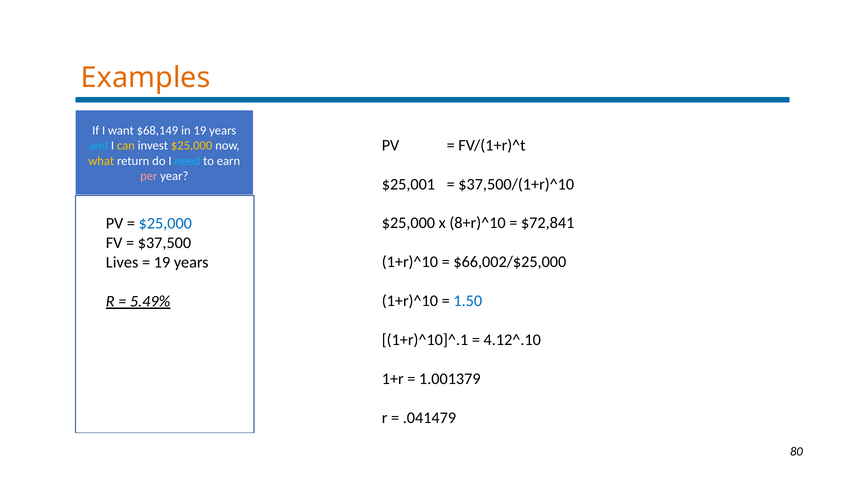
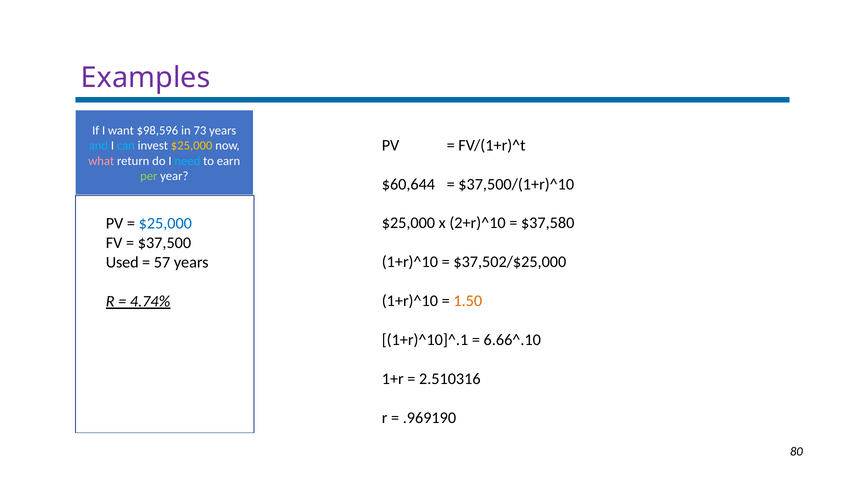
Examples colour: orange -> purple (146, 78)
$68,149: $68,149 -> $98,596 (157, 130)
in 19: 19 -> 73 (200, 130)
can colour: yellow -> light blue (126, 146)
what colour: yellow -> pink (101, 161)
per colour: pink -> light green (149, 176)
$25,001: $25,001 -> $60,644 (408, 184)
8+r)^10: 8+r)^10 -> 2+r)^10 (478, 223)
$72,841: $72,841 -> $37,580 (548, 223)
$66,002/$25,000: $66,002/$25,000 -> $37,502/$25,000 (510, 262)
Lives: Lives -> Used (122, 262)
19: 19 -> 57 (162, 262)
1.50 colour: blue -> orange (468, 301)
5.49%: 5.49% -> 4.74% (150, 301)
4.12^.10: 4.12^.10 -> 6.66^.10 (512, 340)
1.001379: 1.001379 -> 2.510316 (450, 379)
.041479: .041479 -> .969190 (429, 418)
